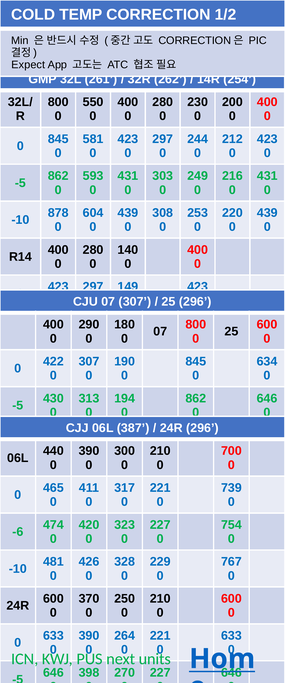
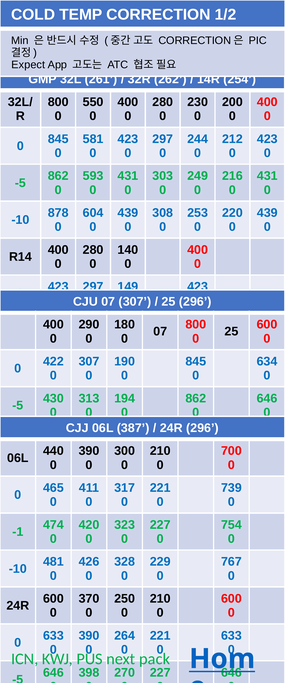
-6: -6 -> -1 (18, 531)
units: units -> pack (155, 658)
